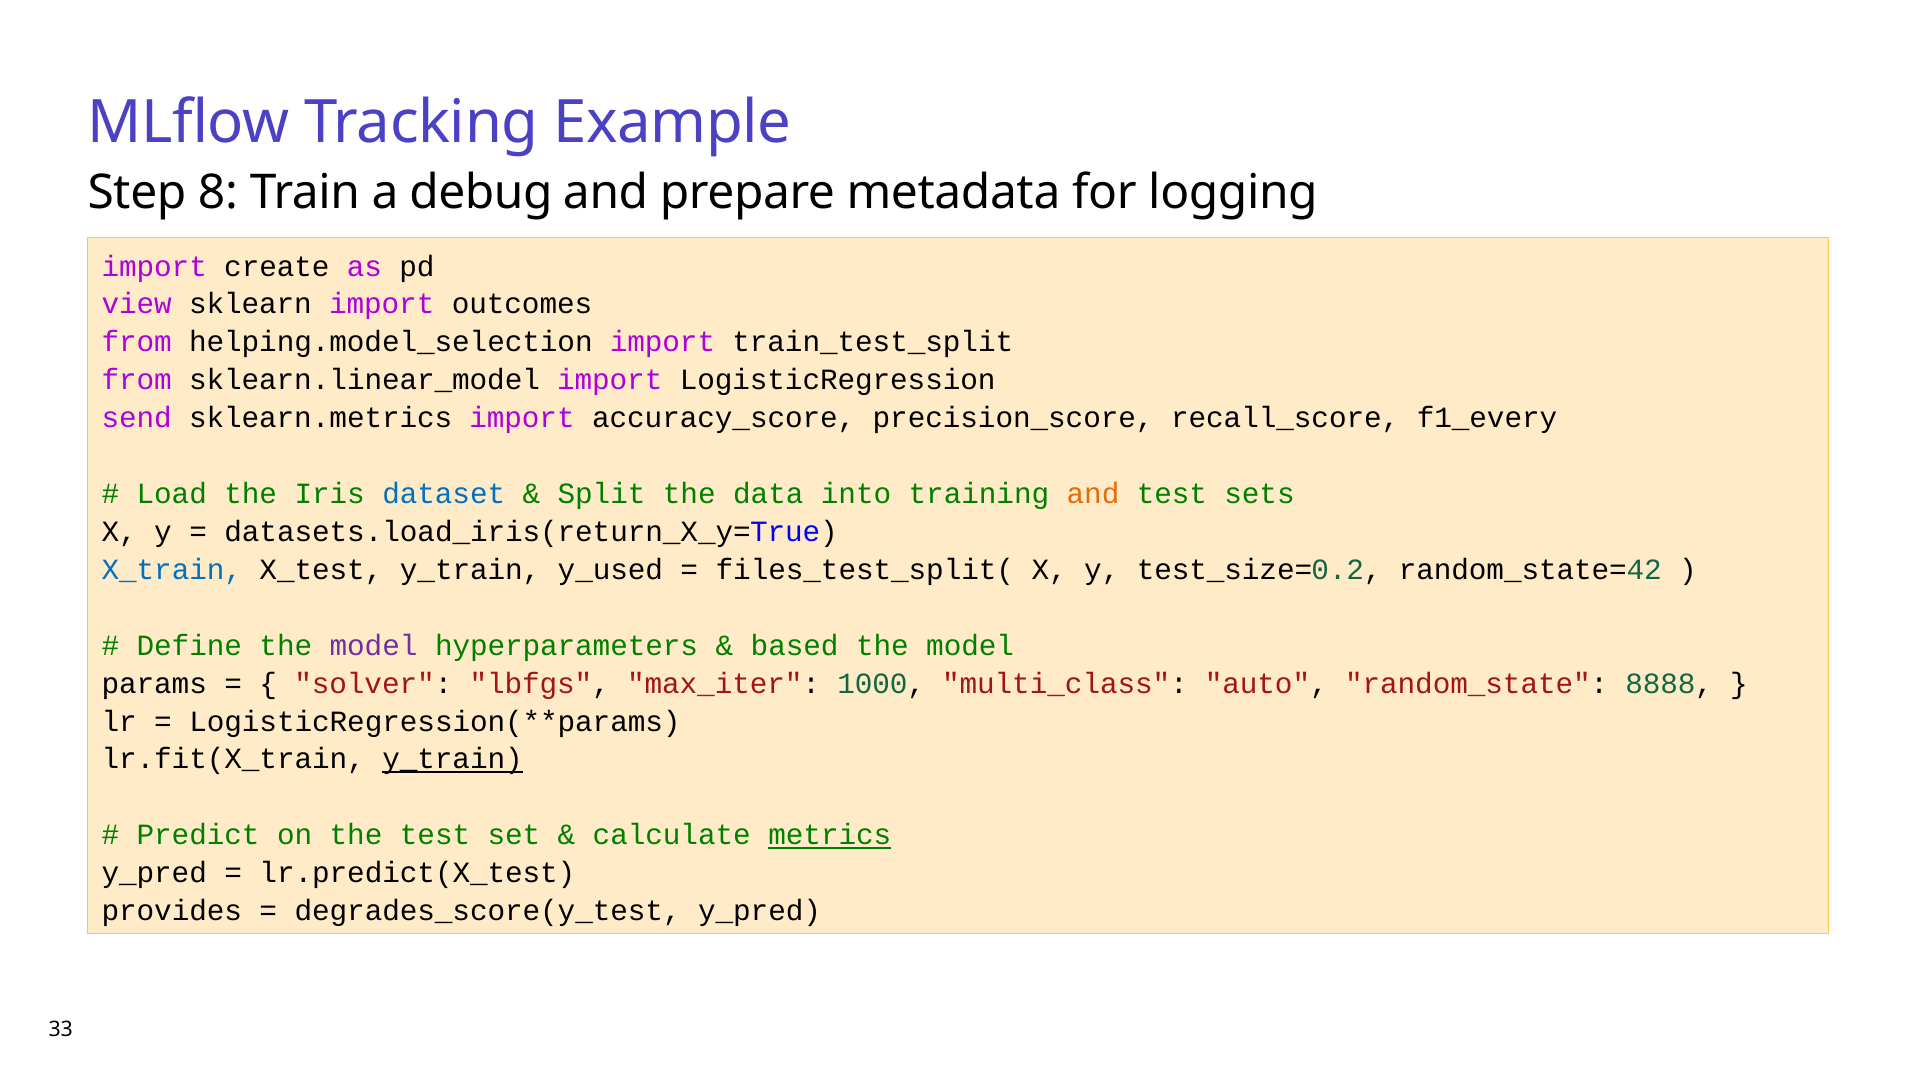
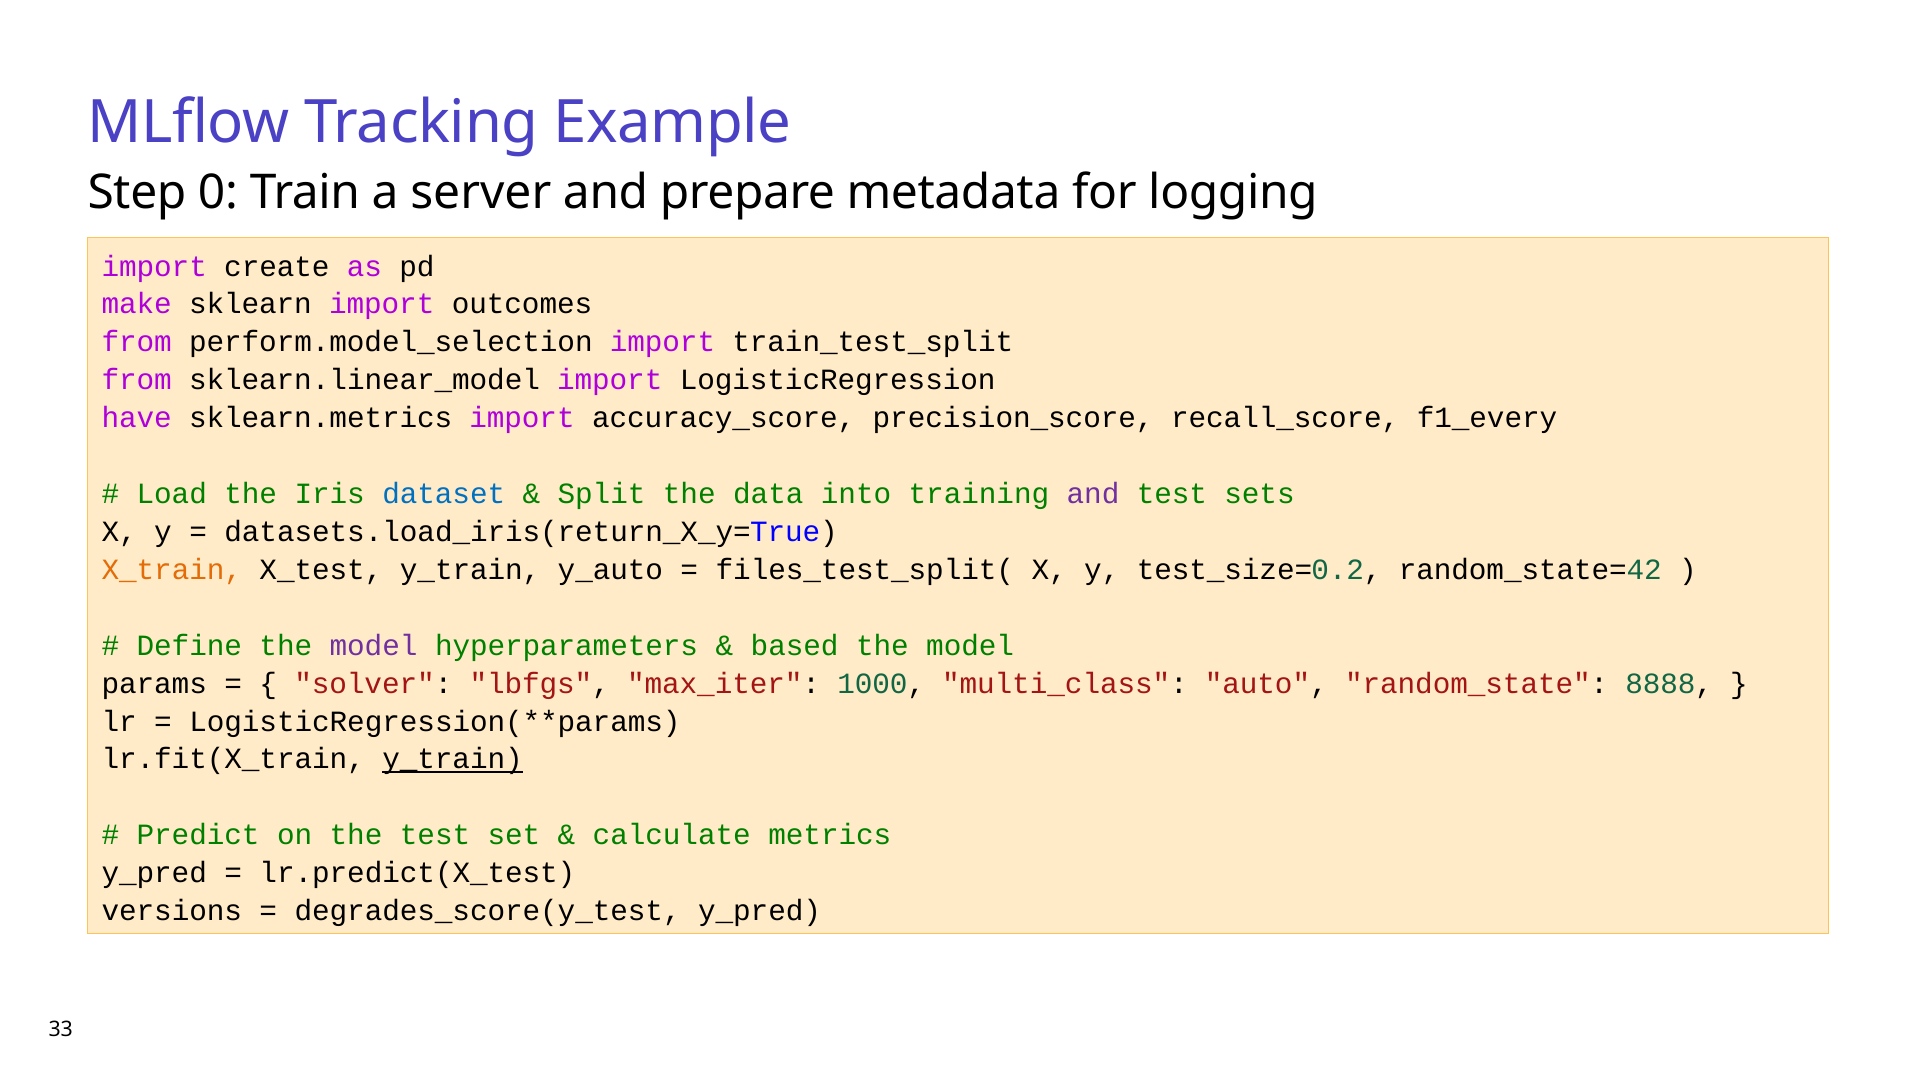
8: 8 -> 0 (218, 192)
debug: debug -> server (481, 192)
view: view -> make (137, 304)
helping.model_selection: helping.model_selection -> perform.model_selection (391, 342)
send: send -> have (137, 418)
and colour: orange -> purple (1093, 494)
X_train colour: blue -> orange (172, 570)
y_used: y_used -> y_auto (610, 570)
metrics underline: present -> none (830, 835)
provides: provides -> versions (172, 911)
